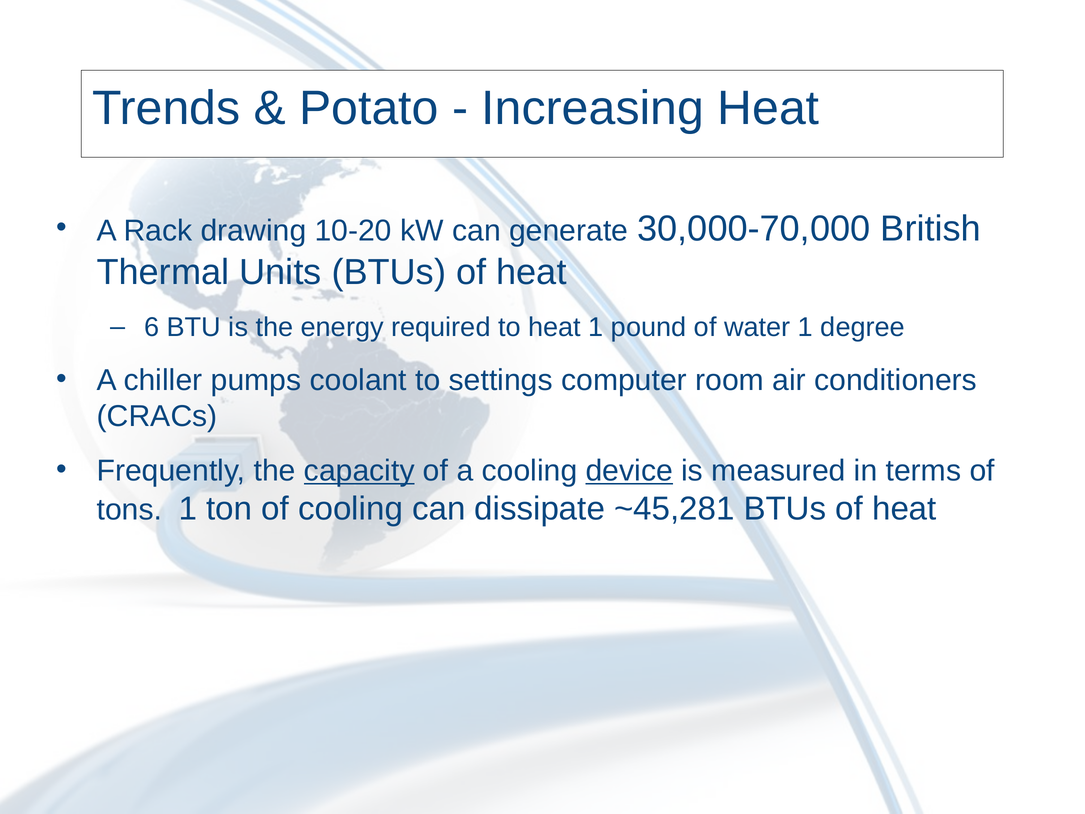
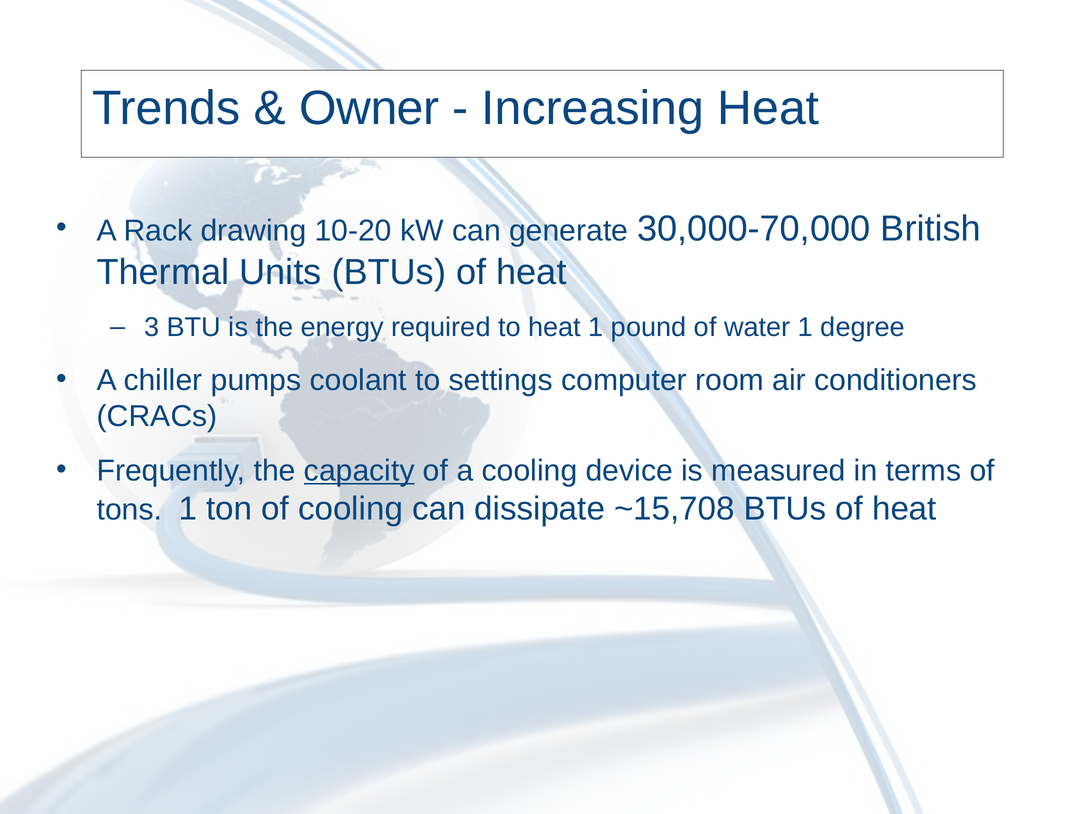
Potato: Potato -> Owner (369, 108)
6: 6 -> 3 (152, 327)
device underline: present -> none (629, 471)
~45,281: ~45,281 -> ~15,708 (674, 509)
